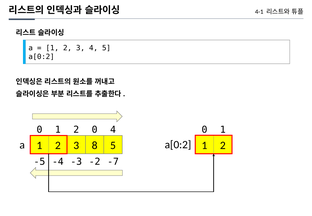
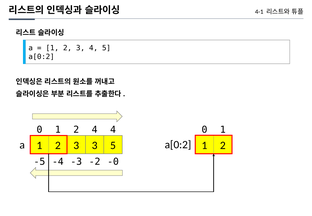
0 1 2 0: 0 -> 4 (95, 130)
3 8: 8 -> 3 (95, 145)
-7: -7 -> -0 (113, 162)
